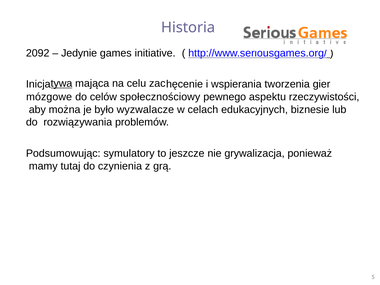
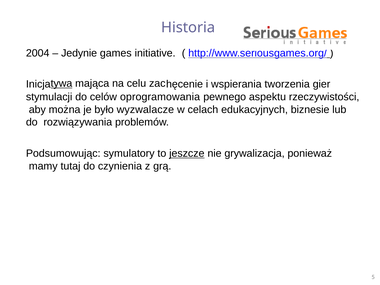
2092: 2092 -> 2004 (38, 53)
mózgowe: mózgowe -> stymulacji (49, 97)
społecznościowy: społecznościowy -> oprogramowania (160, 97)
jeszcze underline: none -> present (187, 153)
